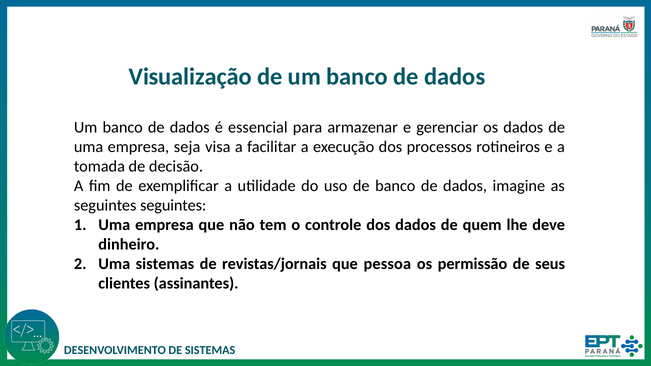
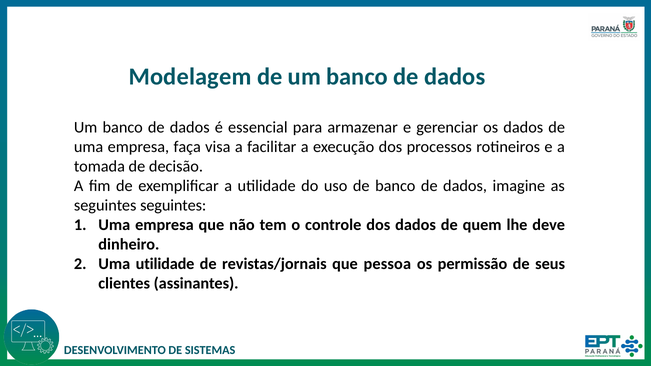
Visualização: Visualização -> Modelagem (190, 77)
seja: seja -> faça (187, 147)
Uma sistemas: sistemas -> utilidade (165, 264)
